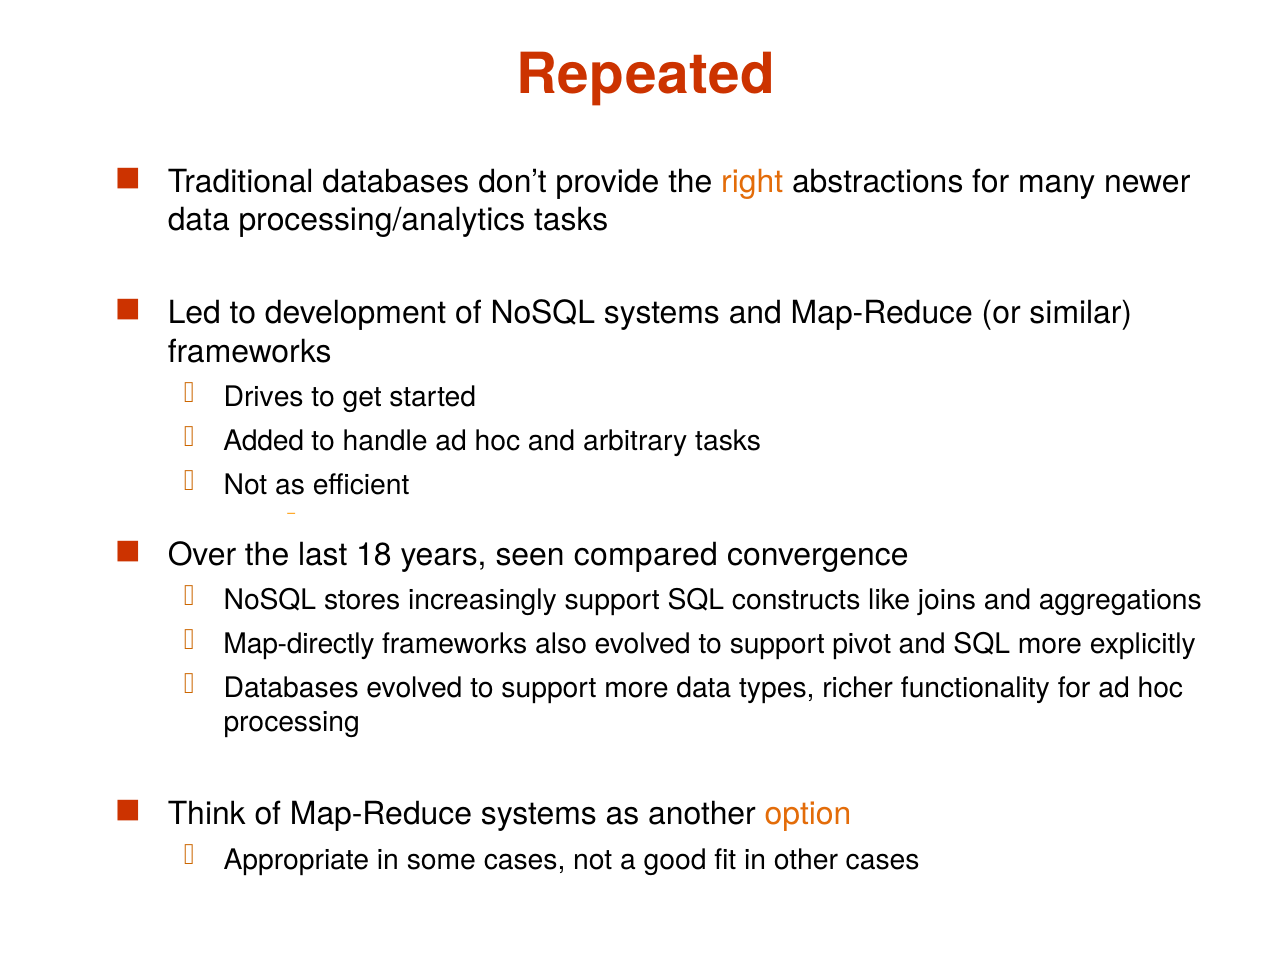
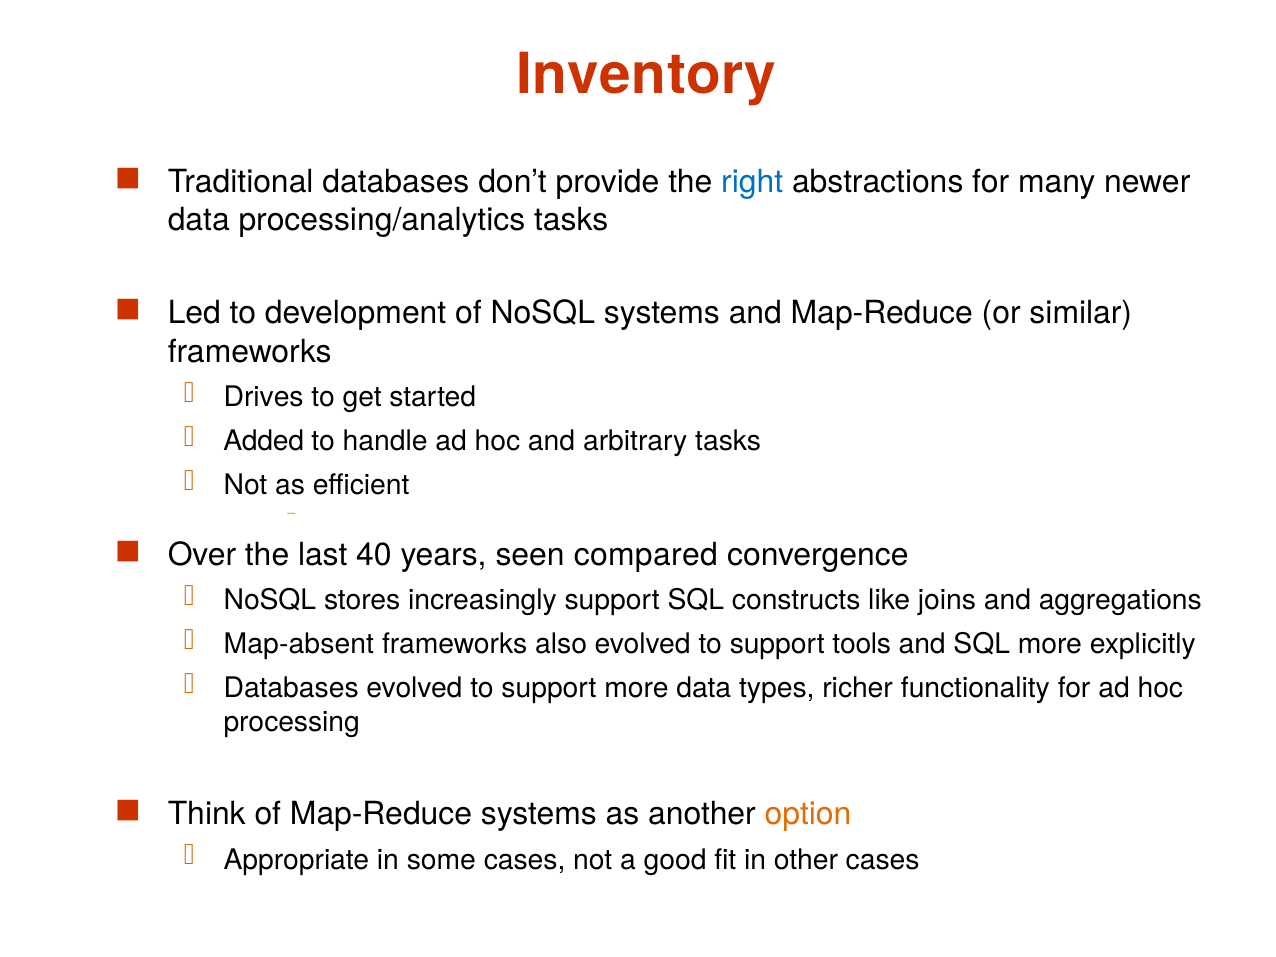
Repeated: Repeated -> Inventory (646, 75)
right colour: orange -> blue (752, 182)
18: 18 -> 40 (374, 555)
Map-directly: Map-directly -> Map-absent (299, 645)
pivot: pivot -> tools (862, 645)
